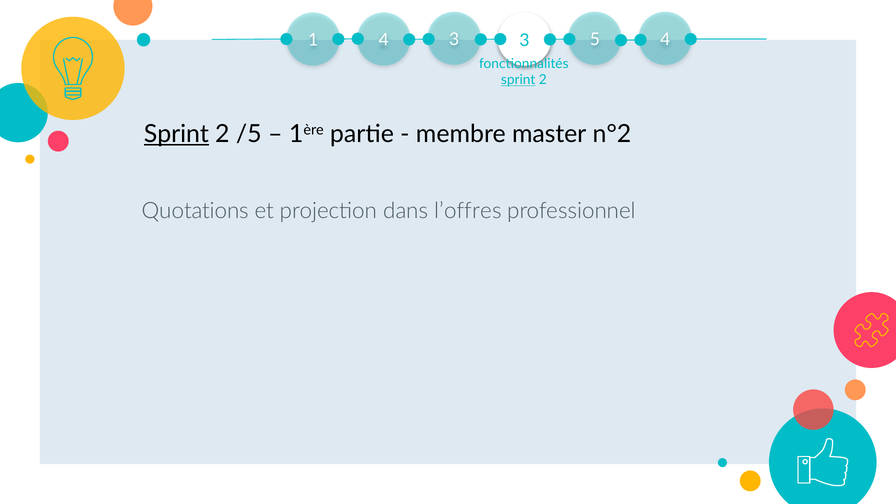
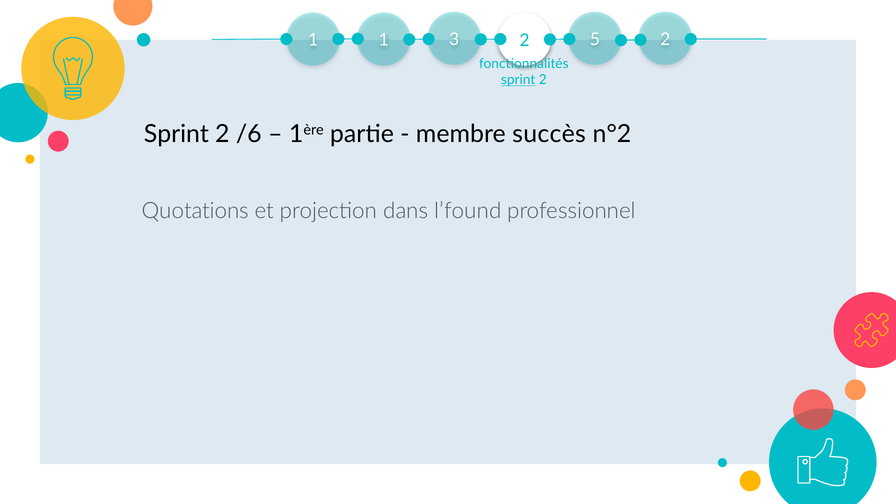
1 4: 4 -> 1 (384, 40)
3 3: 3 -> 2 (524, 40)
5 4: 4 -> 2 (665, 40)
Sprint underline: present -> none (176, 134)
/5: /5 -> /6 (249, 134)
master: master -> succès (549, 134)
l’offres: l’offres -> l’found (468, 211)
